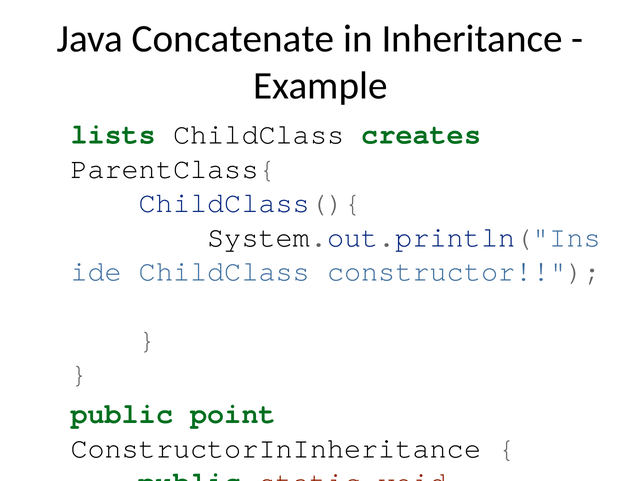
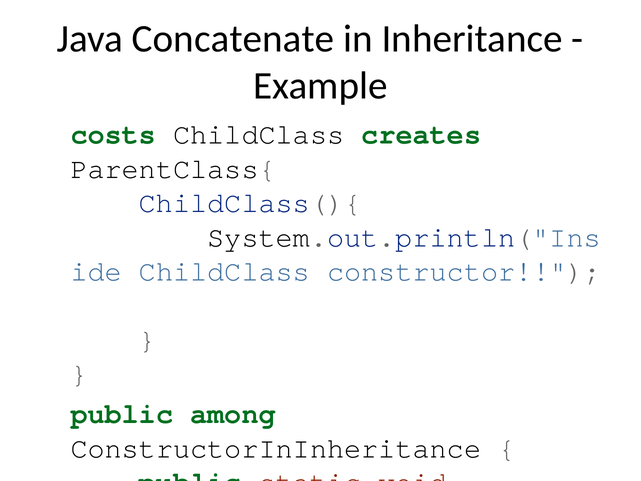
lists: lists -> costs (113, 134)
point: point -> among (233, 414)
